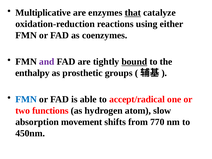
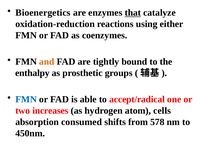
Multiplicative: Multiplicative -> Bioenergetics (43, 13)
and colour: purple -> orange (47, 62)
bound underline: present -> none (134, 62)
functions: functions -> increases (50, 111)
slow: slow -> cells (162, 111)
movement: movement -> consumed (82, 122)
770: 770 -> 578 (157, 122)
